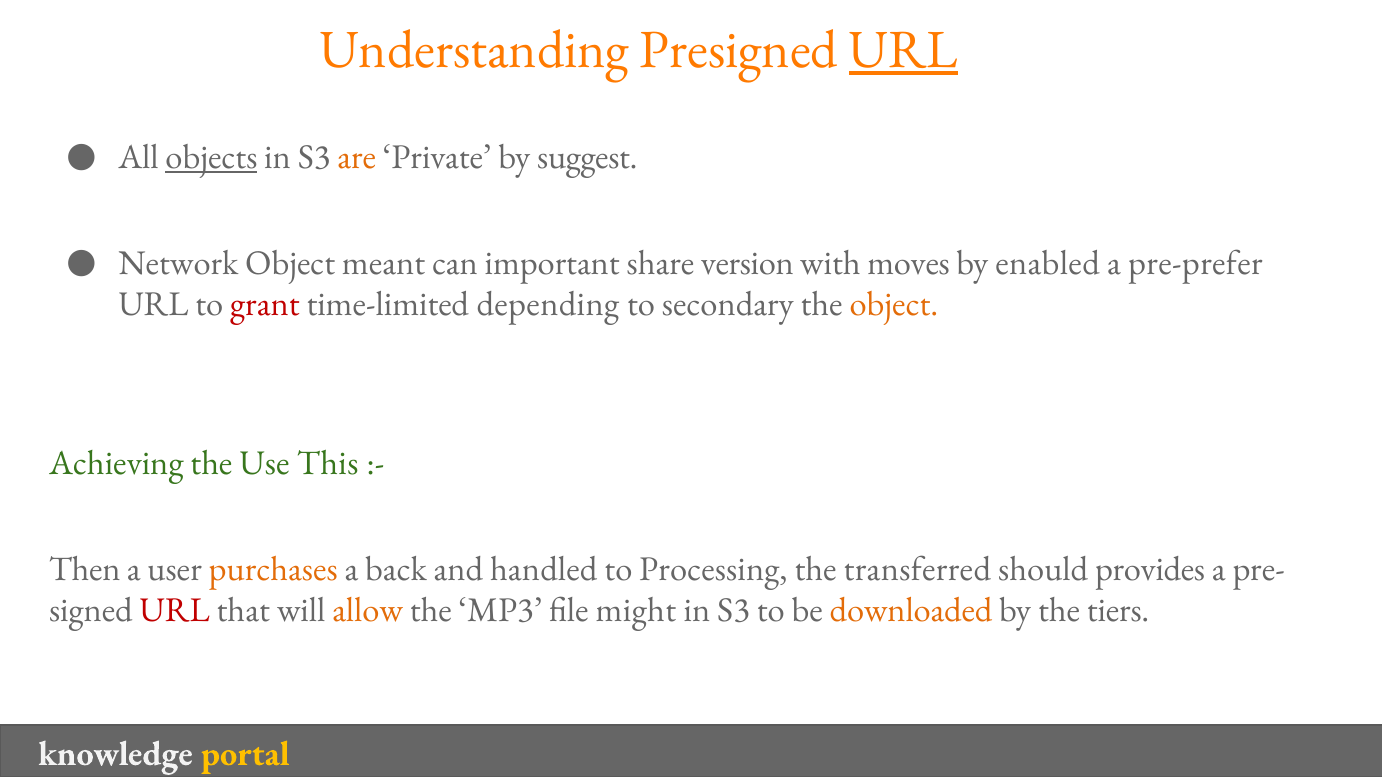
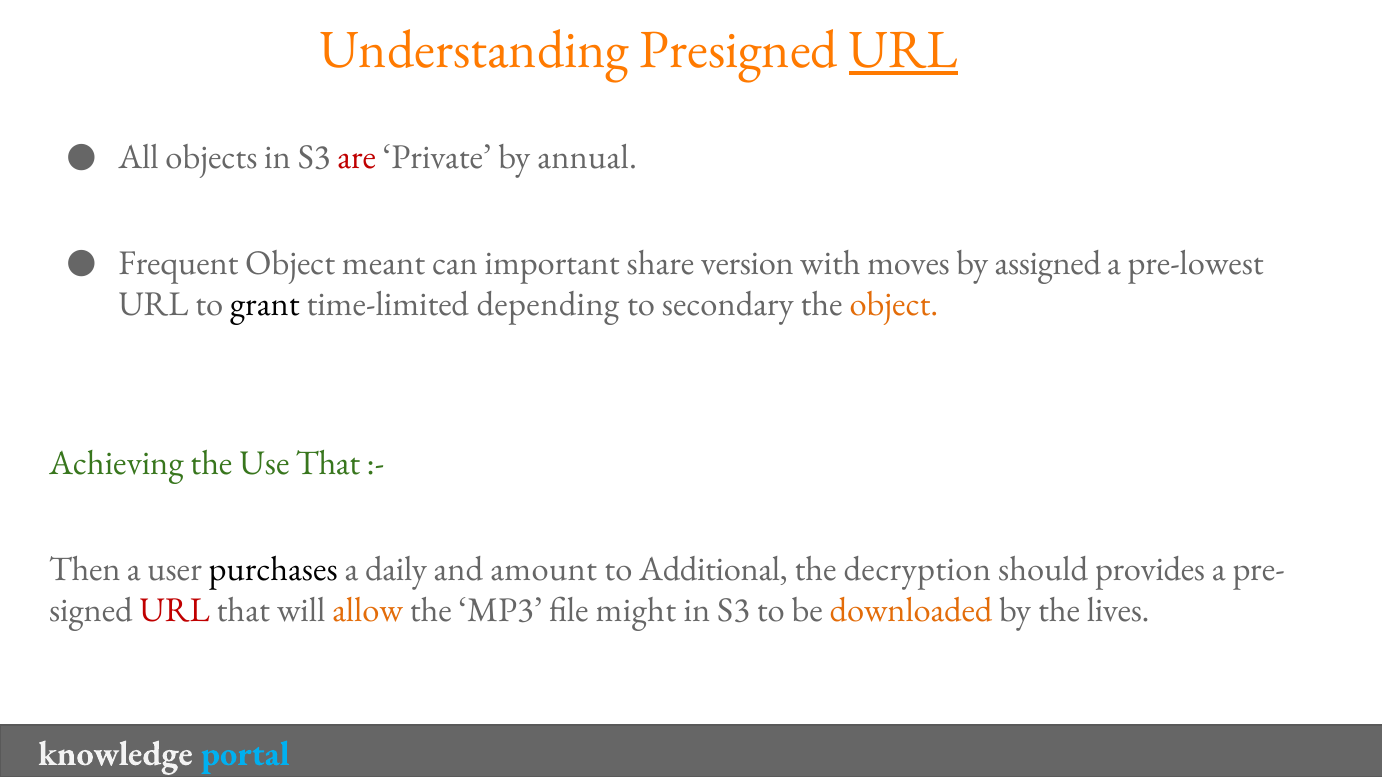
objects underline: present -> none (211, 157)
are colour: orange -> red (357, 157)
suggest: suggest -> annual (587, 157)
Network: Network -> Frequent (178, 263)
enabled: enabled -> assigned (1048, 263)
pre-prefer: pre-prefer -> pre-lowest (1196, 263)
grant colour: red -> black (265, 304)
Use This: This -> That (328, 463)
purchases colour: orange -> black (273, 569)
back: back -> daily (396, 569)
handled: handled -> amount (544, 569)
Processing: Processing -> Additional (714, 569)
transferred: transferred -> decryption (917, 569)
tiers: tiers -> lives (1118, 611)
portal colour: yellow -> light blue (245, 754)
